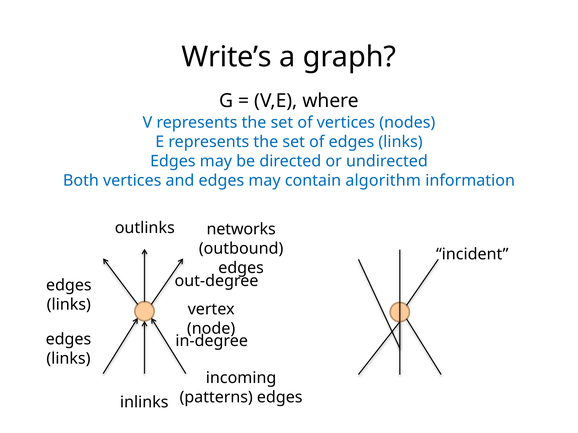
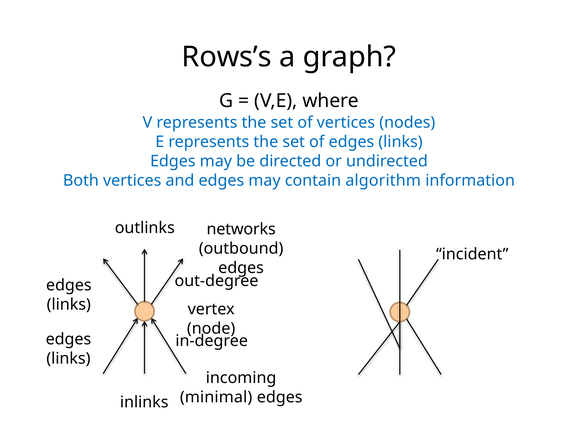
Write’s: Write’s -> Rows’s (227, 57)
patterns: patterns -> minimal (216, 398)
